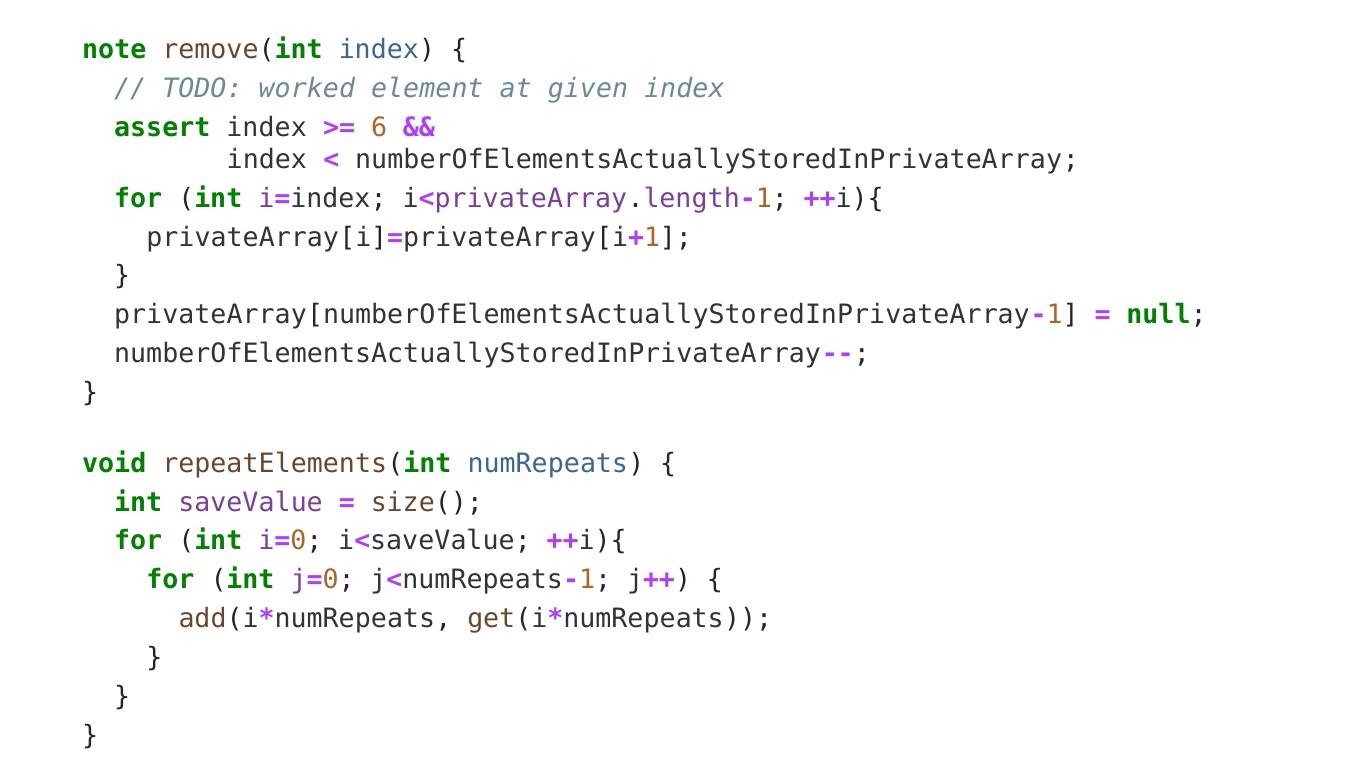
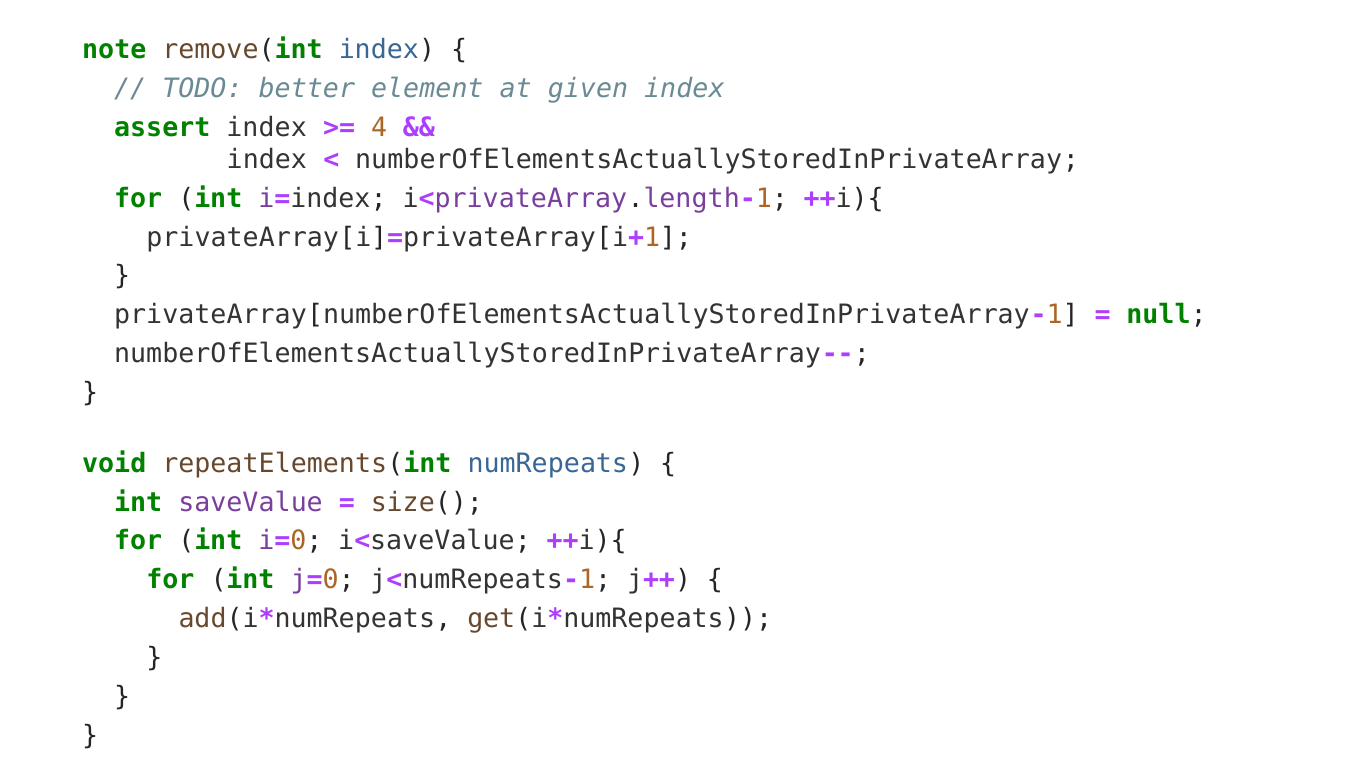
worked: worked -> better (307, 89)
6: 6 -> 4 (379, 127)
